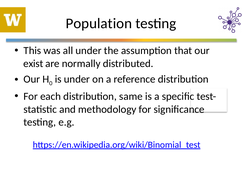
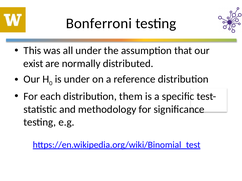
Population: Population -> Bonferroni (99, 23)
same: same -> them (131, 97)
